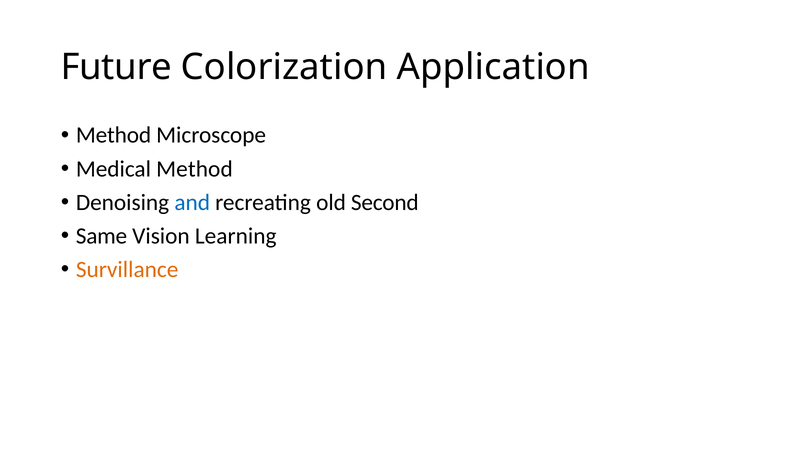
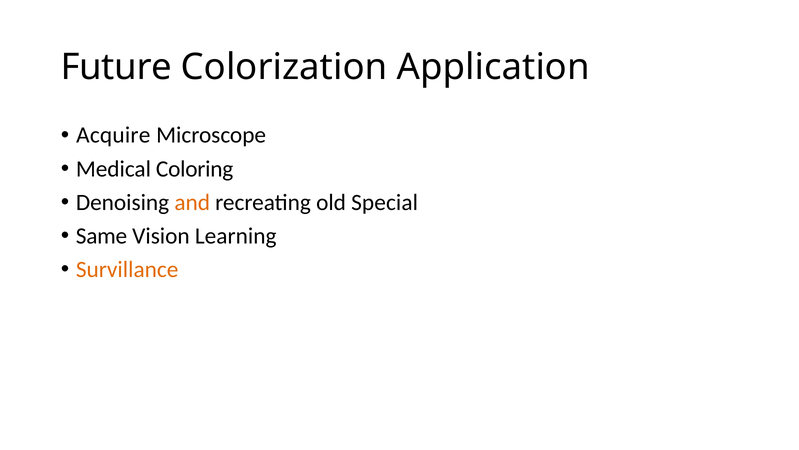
Method: Method -> Acquire (113, 135)
Medical Method: Method -> Coloring (195, 169)
and colour: blue -> orange (192, 202)
Second: Second -> Special (385, 202)
